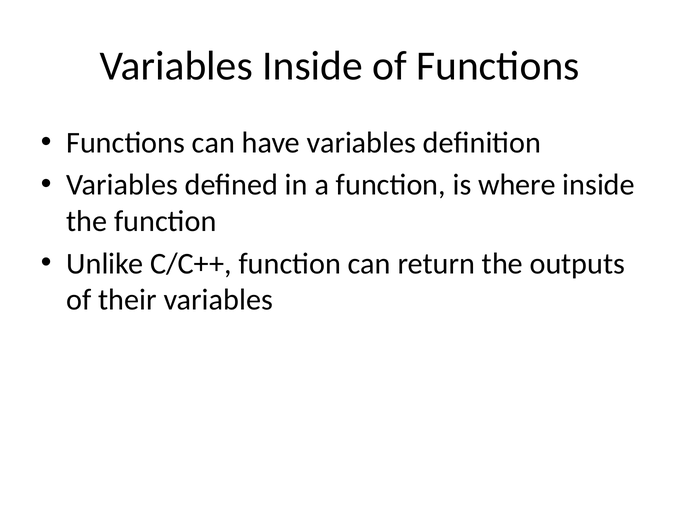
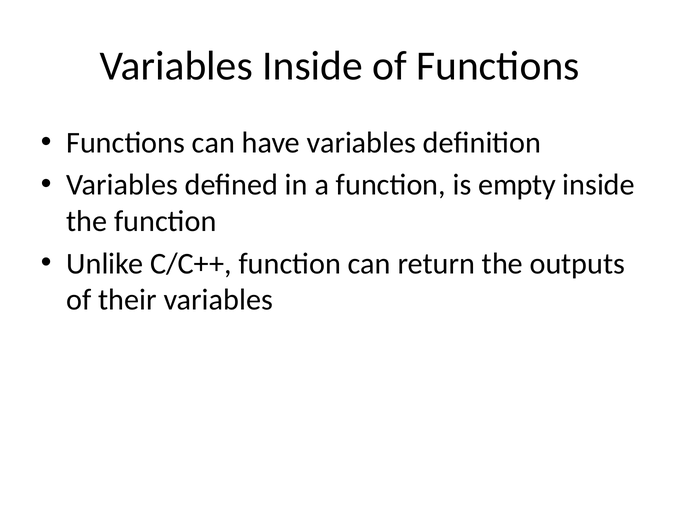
where: where -> empty (517, 185)
